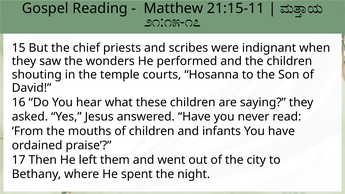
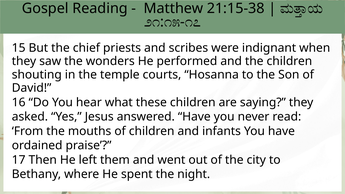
21:15-11: 21:15-11 -> 21:15-38 (236, 8)
